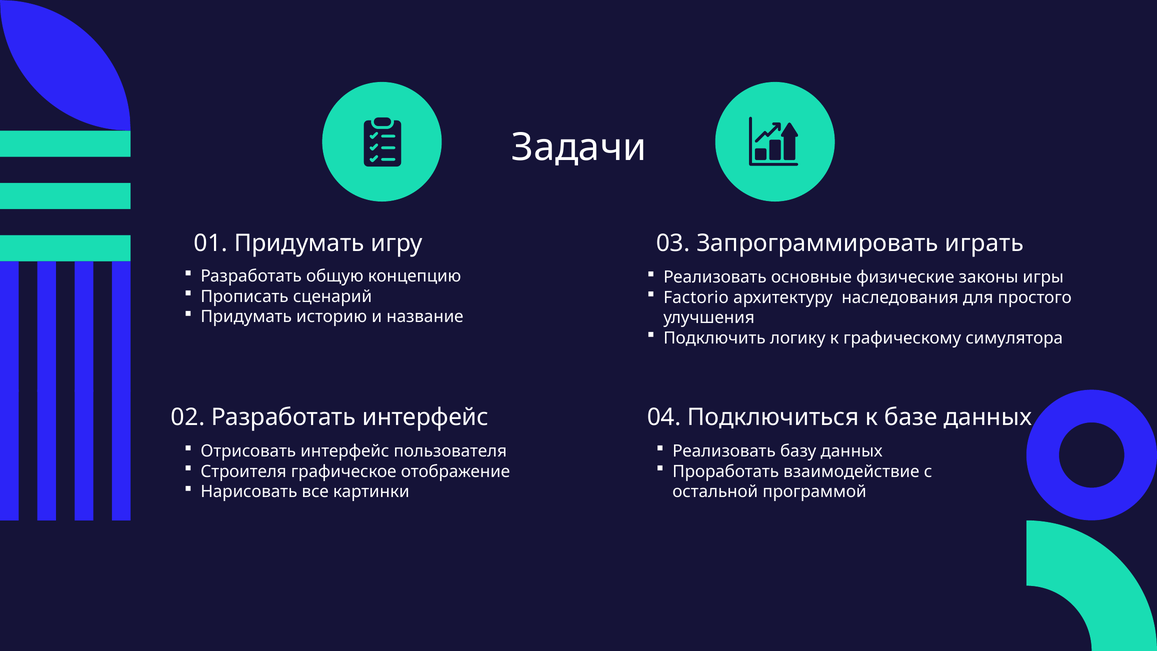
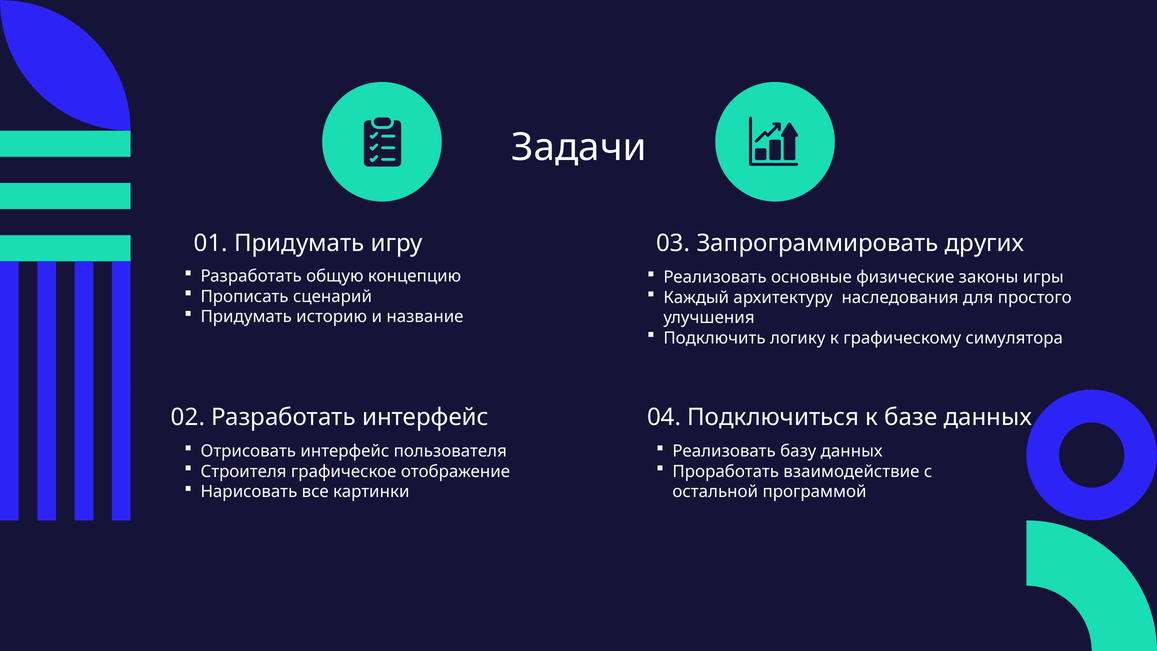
играть: играть -> других (984, 243)
Factorio: Factorio -> Каждый (696, 298)
